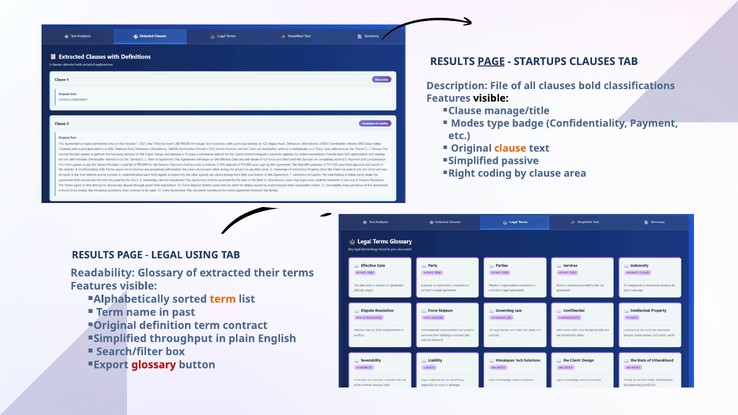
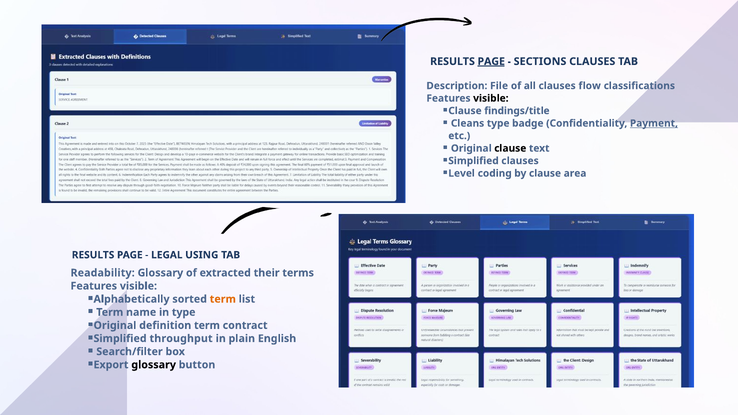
STARTUPS: STARTUPS -> SECTIONS (540, 61)
bold: bold -> flow (590, 86)
manage/title: manage/title -> findings/title (517, 111)
Modes: Modes -> Cleans (468, 123)
Payment underline: none -> present (654, 123)
clause colour: orange -> black (510, 148)
Simplified passive: passive -> clauses (520, 161)
Right: Right -> Level (462, 173)
in past: past -> type (184, 312)
glossary colour: red -> black (154, 365)
